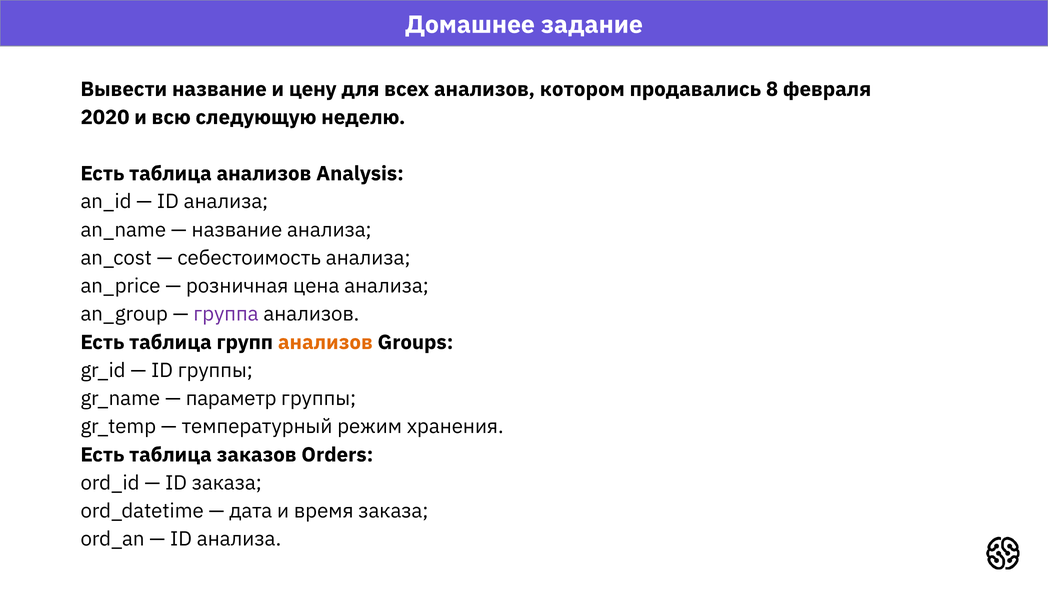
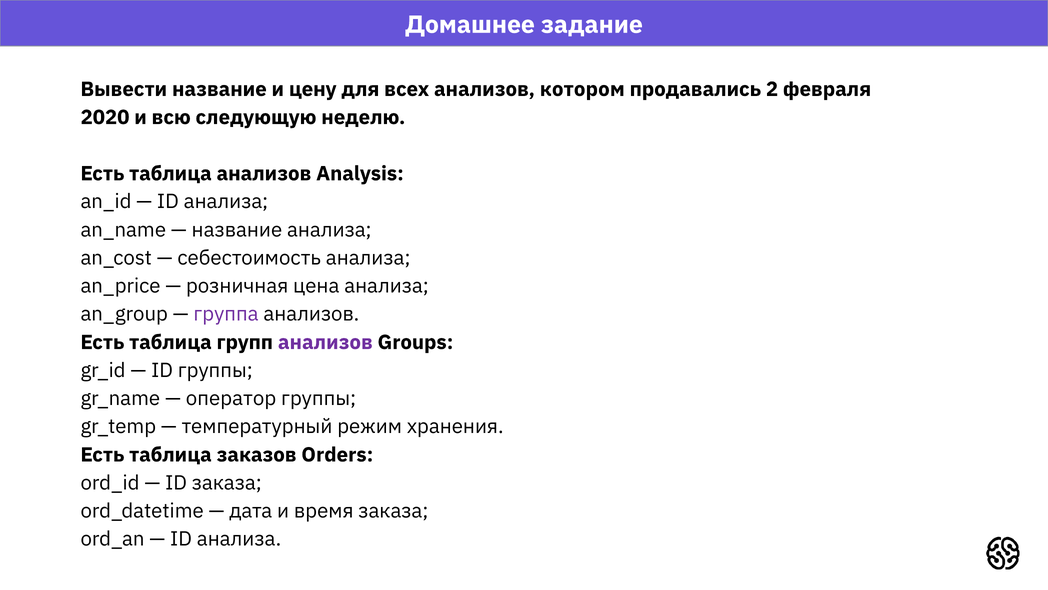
8: 8 -> 2 (772, 89)
анализов colour: orange -> purple (325, 342)
параметр: параметр -> оператор (231, 398)
